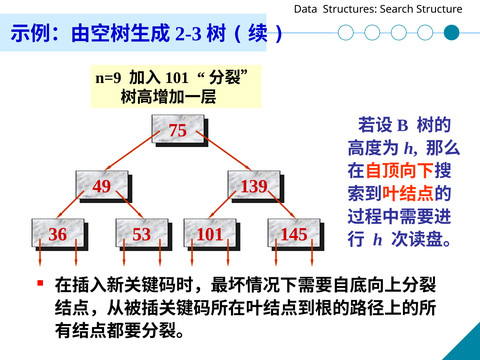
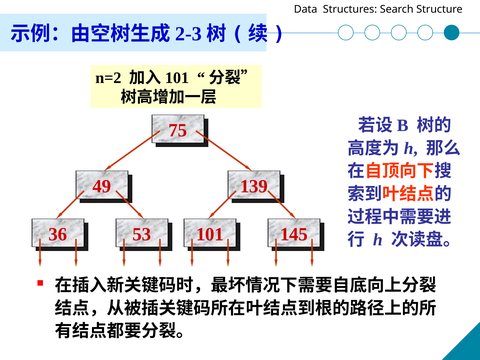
n=9: n=9 -> n=2 (108, 78)
